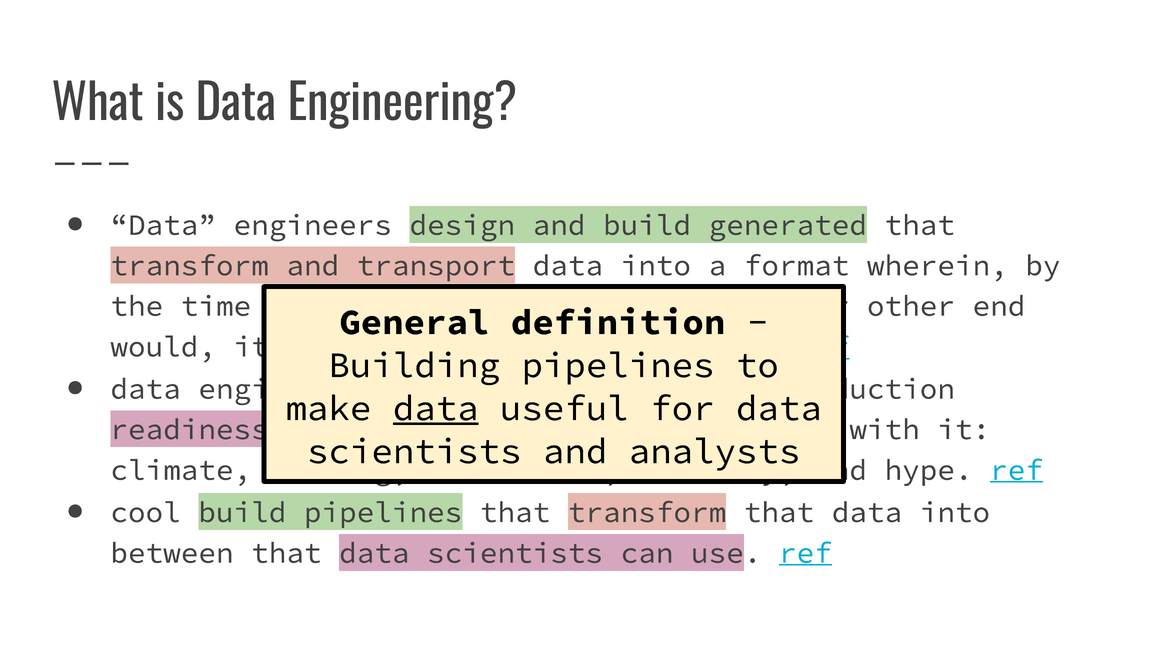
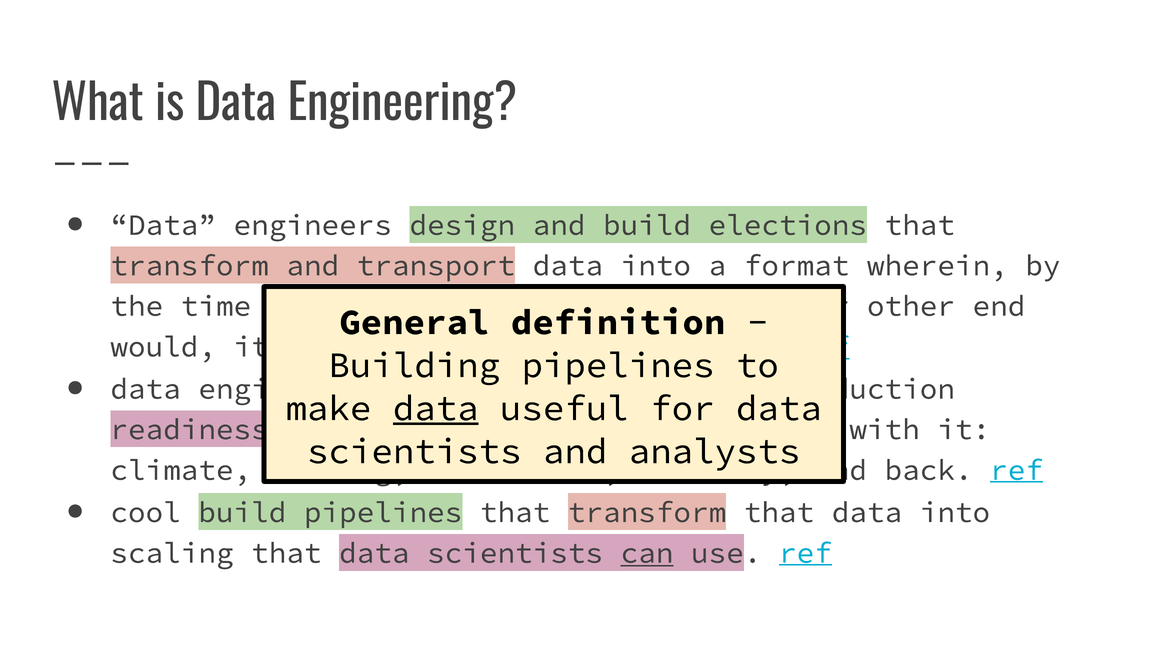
generated: generated -> elections (788, 225)
hype: hype -> back (929, 470)
between: between -> scaling (172, 553)
can underline: none -> present (647, 553)
